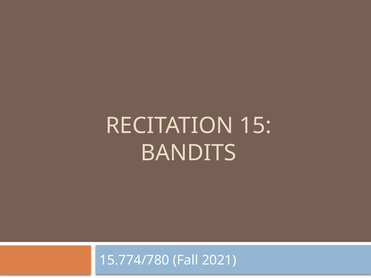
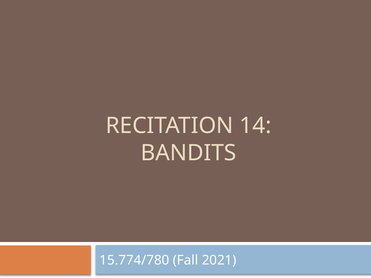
15: 15 -> 14 (255, 126)
